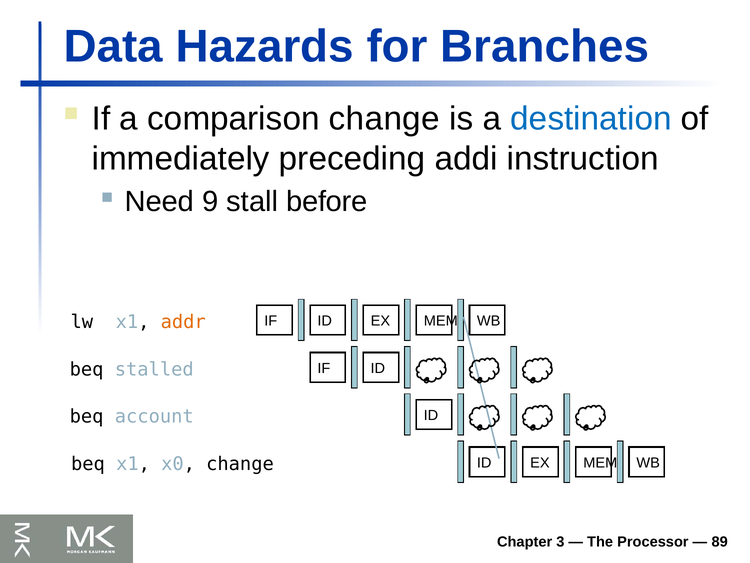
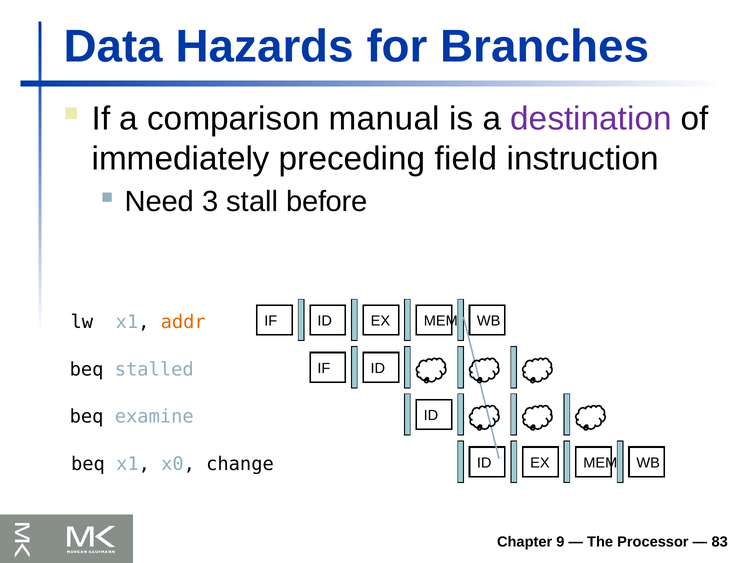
comparison change: change -> manual (384, 118)
destination colour: blue -> purple (591, 118)
addi: addi -> field (466, 158)
9: 9 -> 3 (210, 201)
account: account -> examine (154, 416)
3: 3 -> 9 (560, 541)
89: 89 -> 83 (720, 541)
